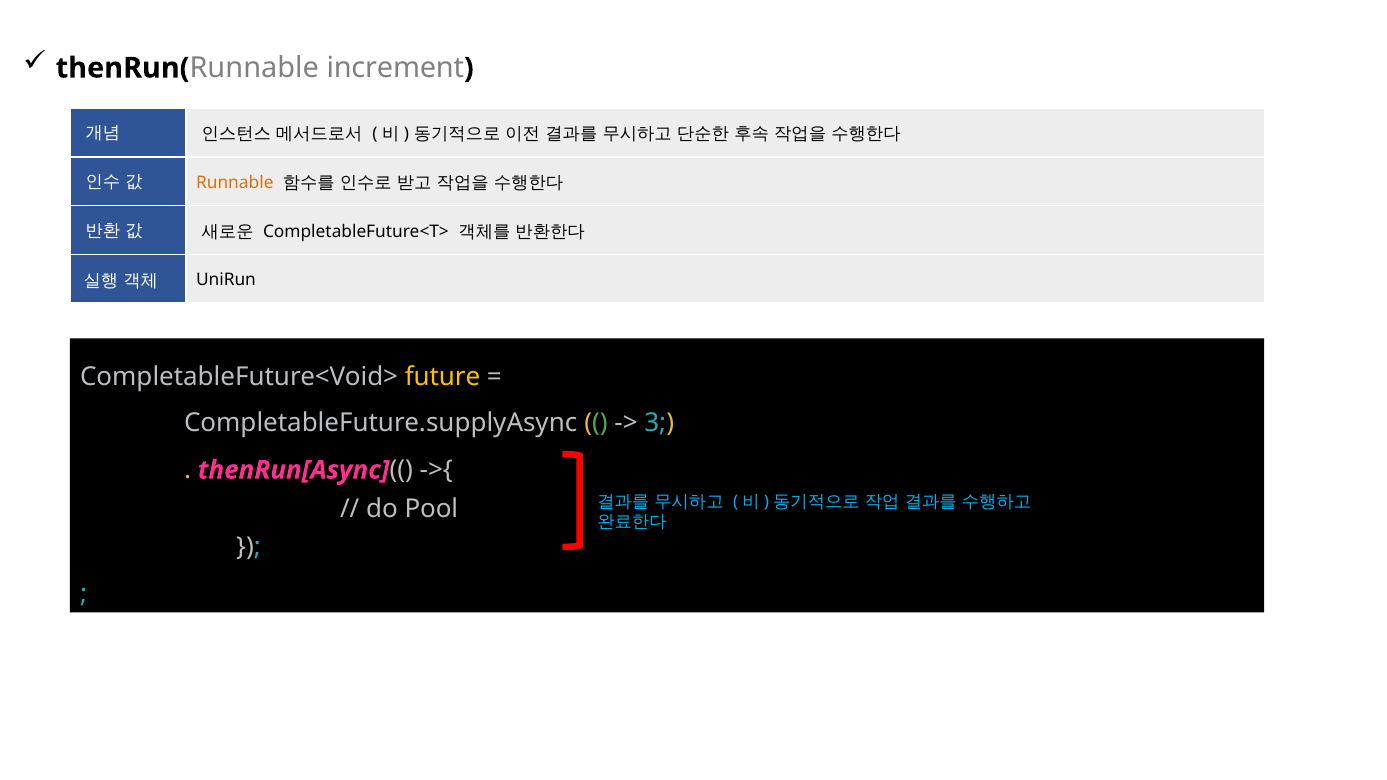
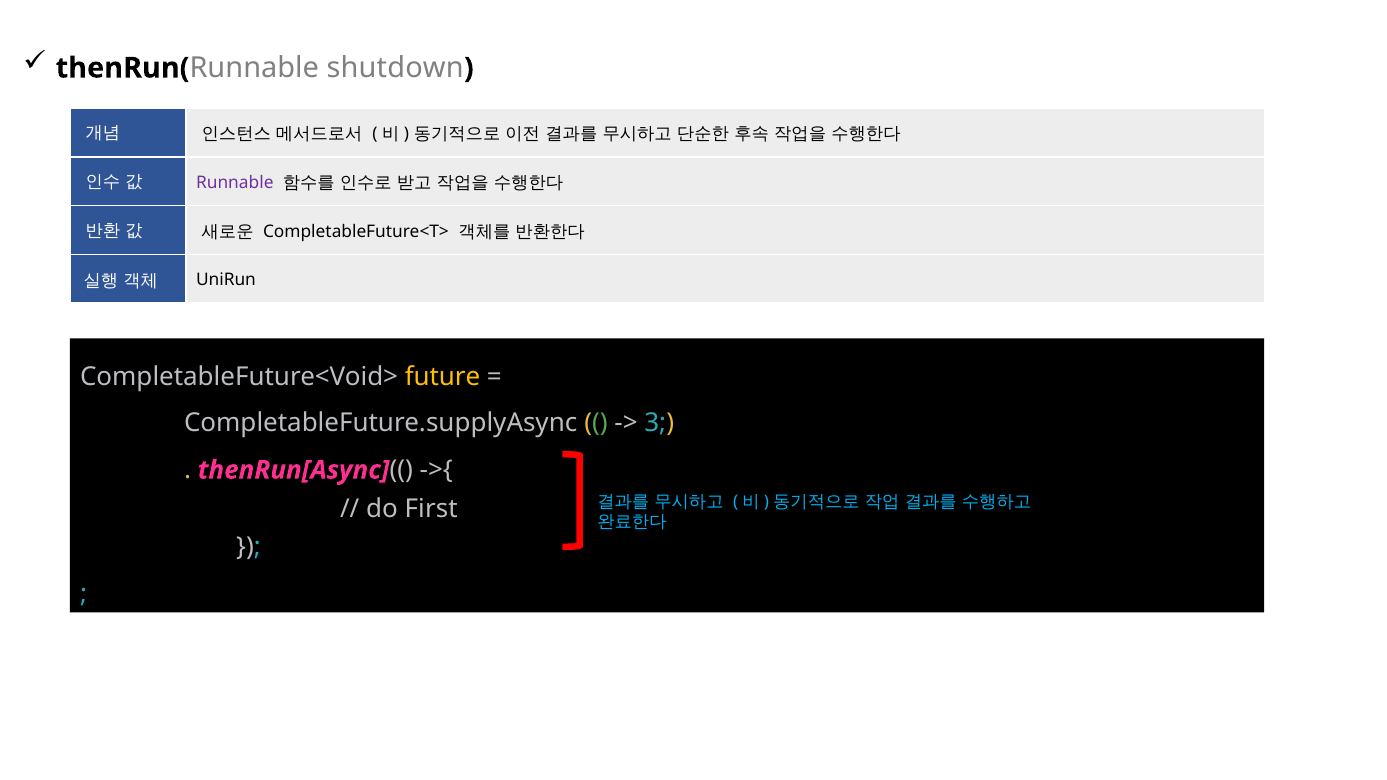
increment: increment -> shutdown (395, 68)
Runnable colour: orange -> purple (235, 183)
Pool: Pool -> First (431, 509)
